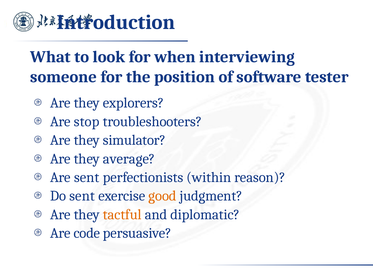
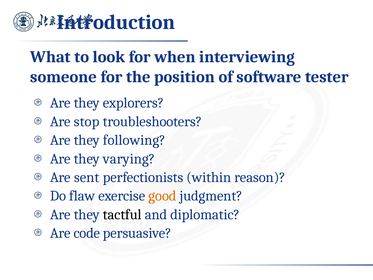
simulator: simulator -> following (134, 140)
average: average -> varying (129, 159)
Do sent: sent -> flaw (82, 196)
tactful colour: orange -> black (122, 214)
